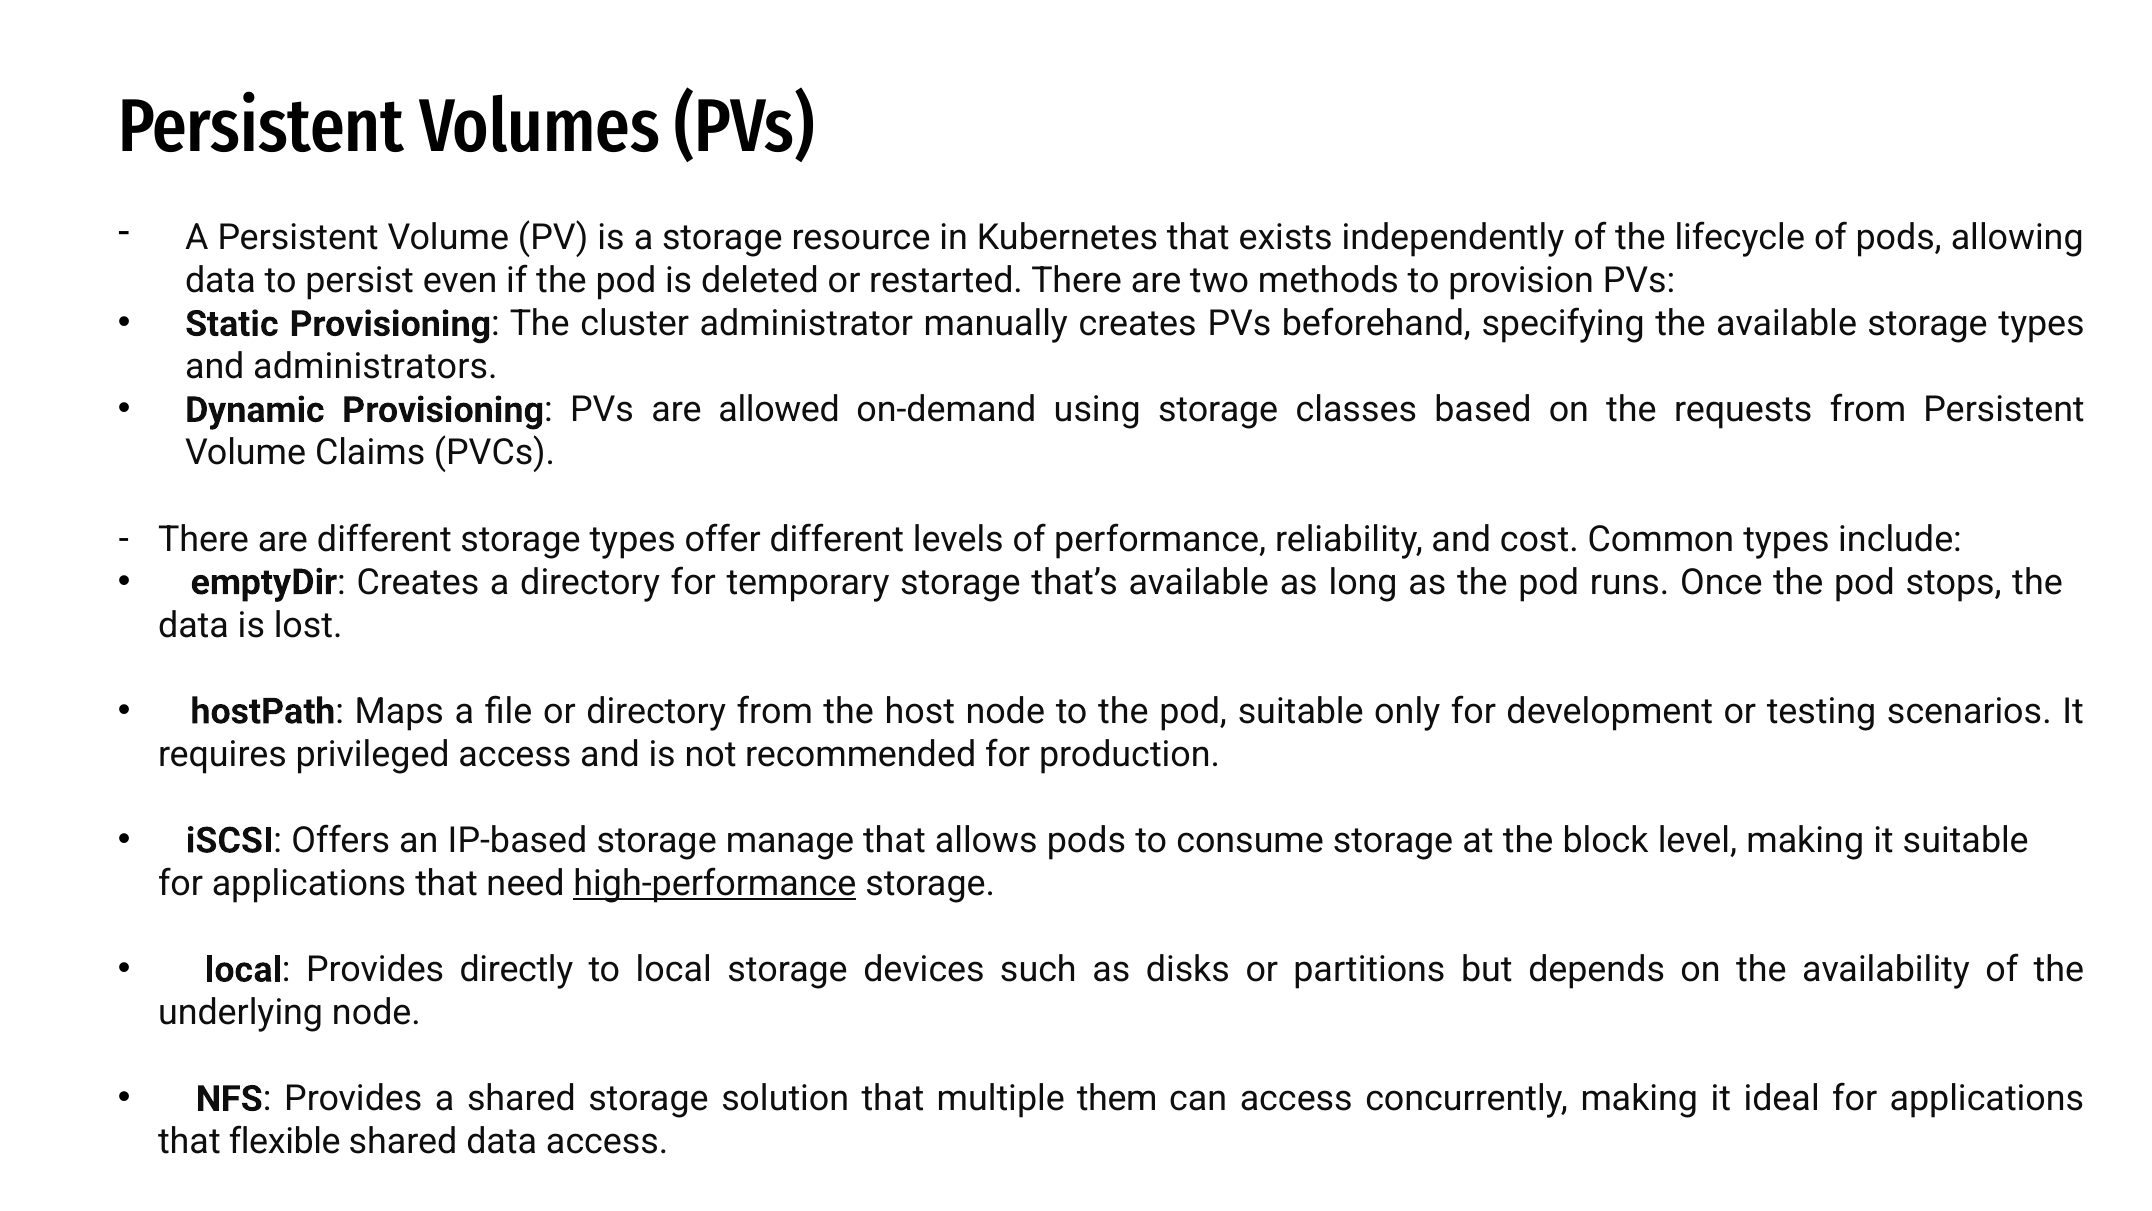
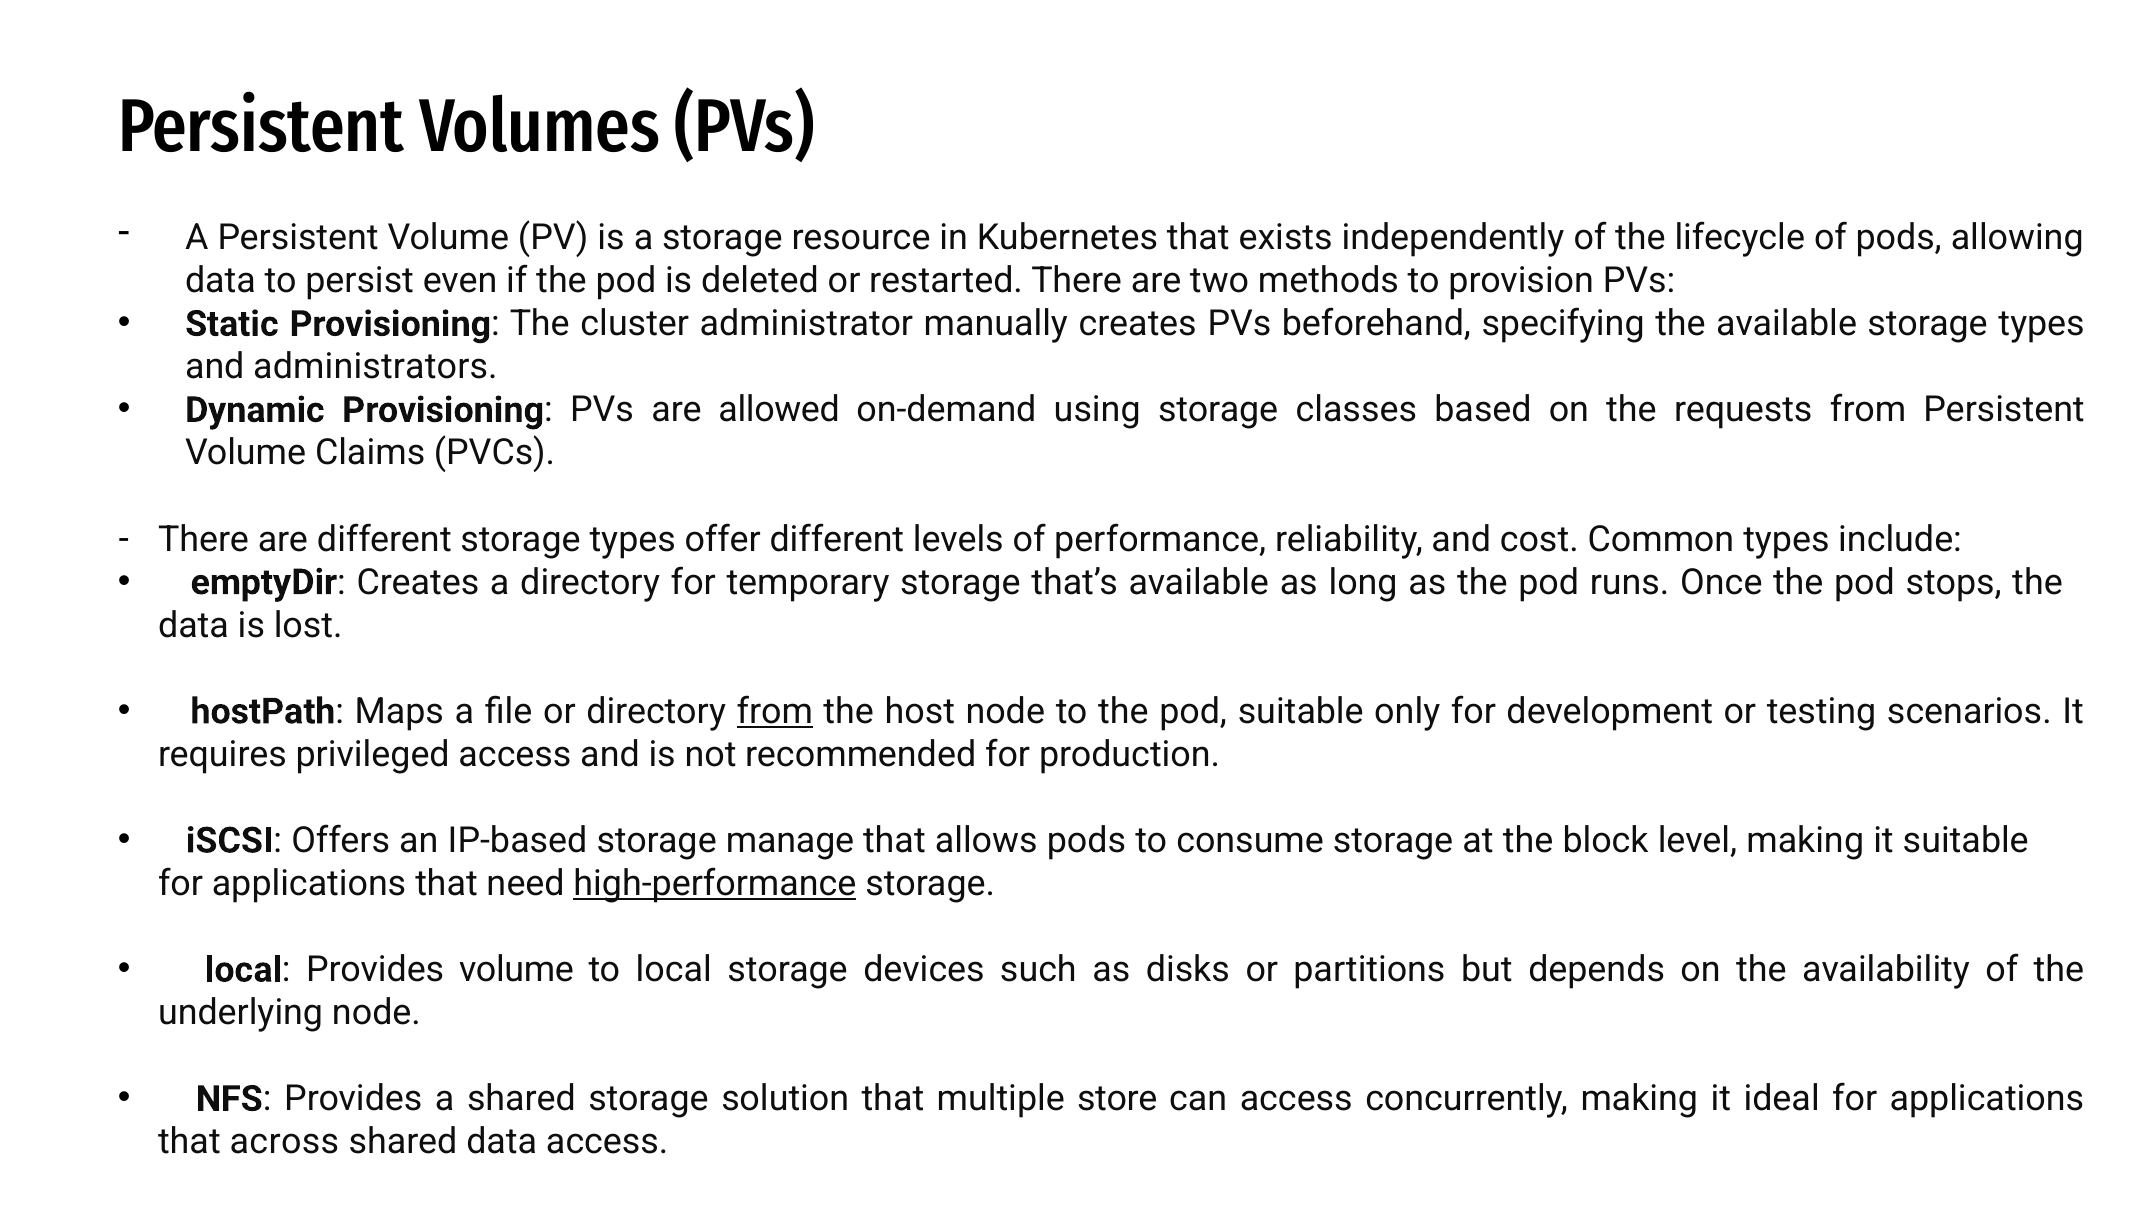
from underline: none -> present (775, 711)
Provides directly: directly -> volume (516, 969)
them: them -> store (1117, 1099)
flexible: flexible -> across (284, 1142)
